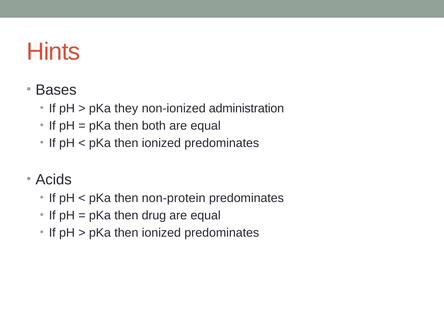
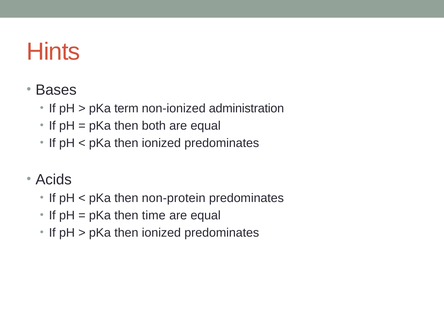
they: they -> term (126, 108)
drug: drug -> time (154, 215)
